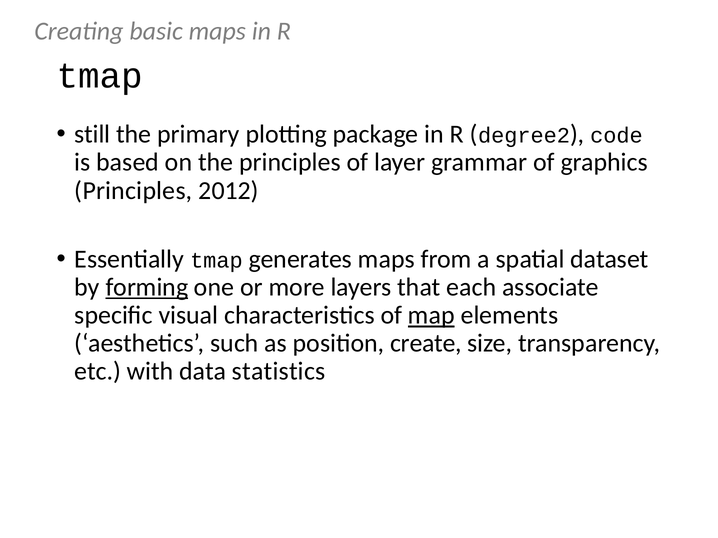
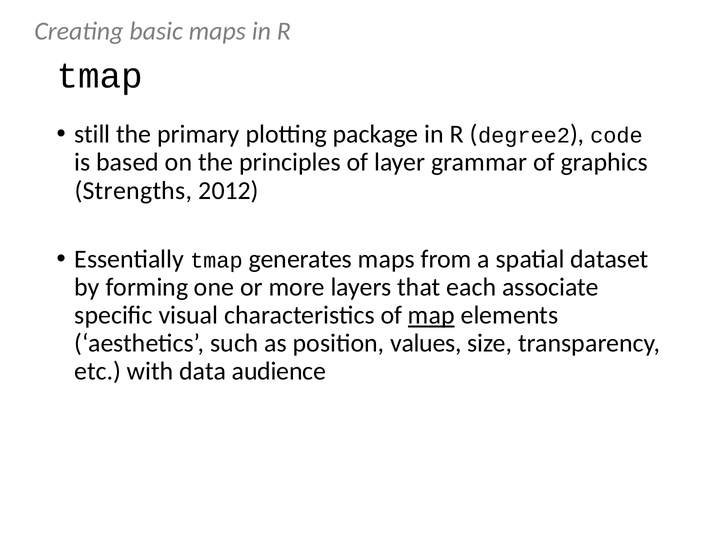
Principles: Principles -> Strengths (133, 191)
forming underline: present -> none (147, 288)
create: create -> values (426, 344)
statistics: statistics -> audience (279, 372)
